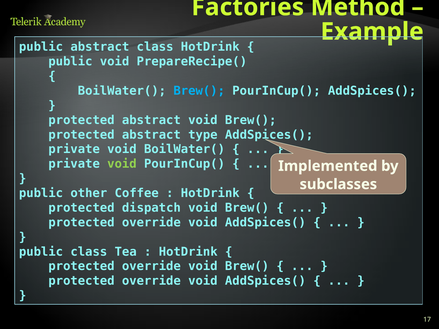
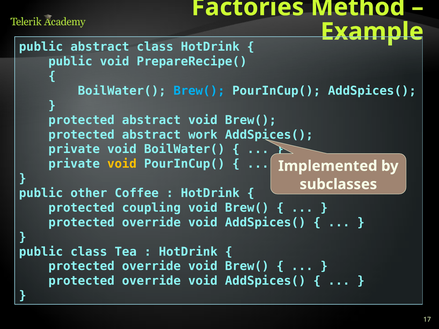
type: type -> work (203, 135)
void colour: light green -> yellow (122, 164)
dispatch: dispatch -> coupling (151, 208)
